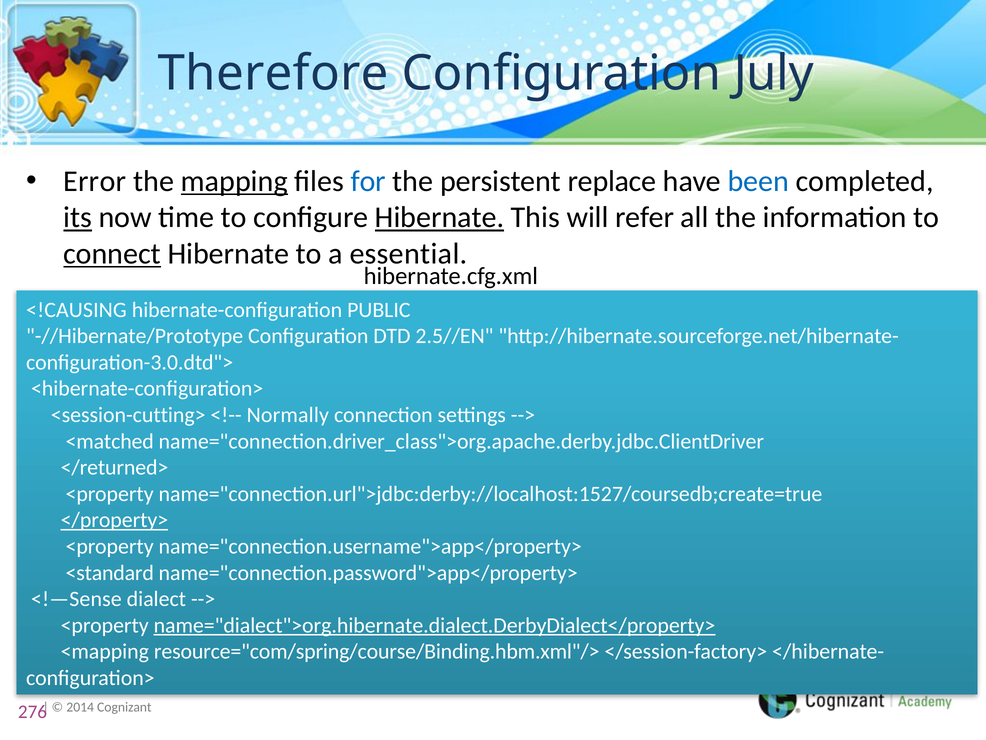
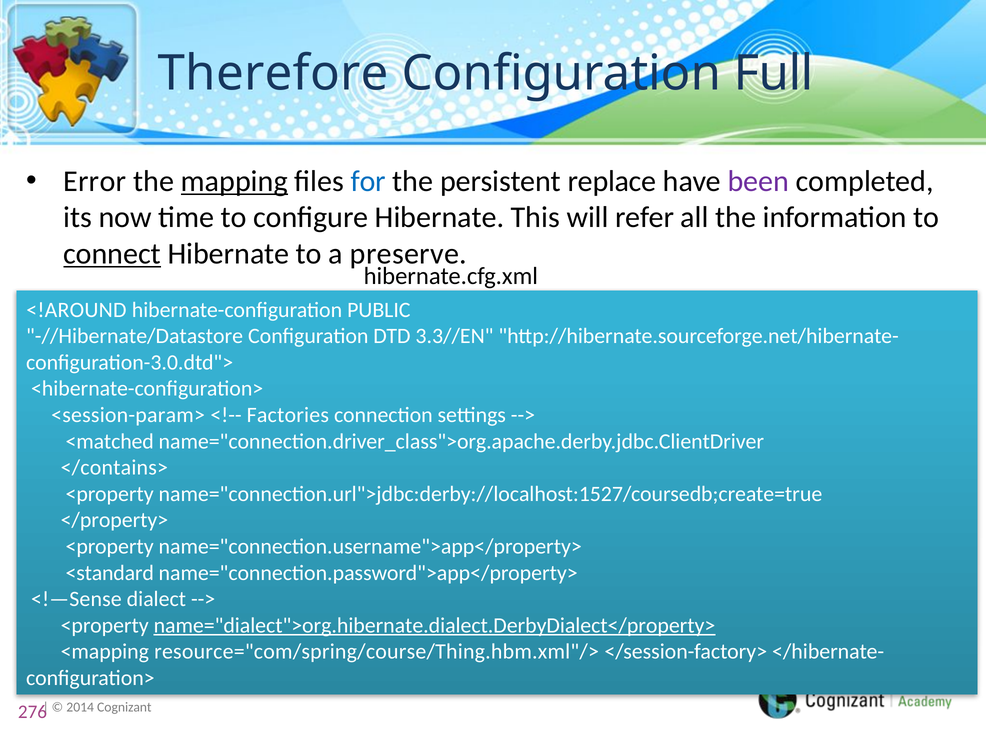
July: July -> Full (774, 73)
been colour: blue -> purple (758, 181)
its underline: present -> none (78, 217)
Hibernate underline: present -> none (440, 217)
essential: essential -> preserve (408, 254)
<!CAUSING: <!CAUSING -> <!AROUND (76, 310)
-//Hibernate/Prototype: -//Hibernate/Prototype -> -//Hibernate/Datastore (135, 336)
2.5//EN: 2.5//EN -> 3.3//EN (454, 336)
<session-cutting>: <session-cutting> -> <session-param> (128, 415)
Normally: Normally -> Factories (288, 415)
</returned>: </returned> -> </contains> (114, 467)
</property> underline: present -> none (114, 520)
resource="com/spring/course/Binding.hbm.xml"/>: resource="com/spring/course/Binding.hbm.xml"/> -> resource="com/spring/course/Thing.hbm.xml"/> (377, 651)
